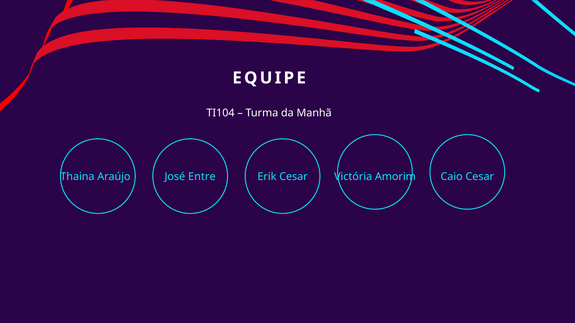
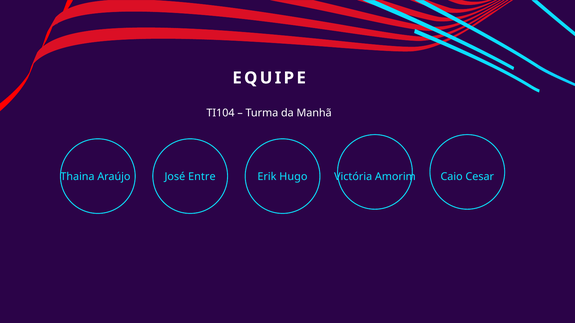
Erik Cesar: Cesar -> Hugo (293, 177)
